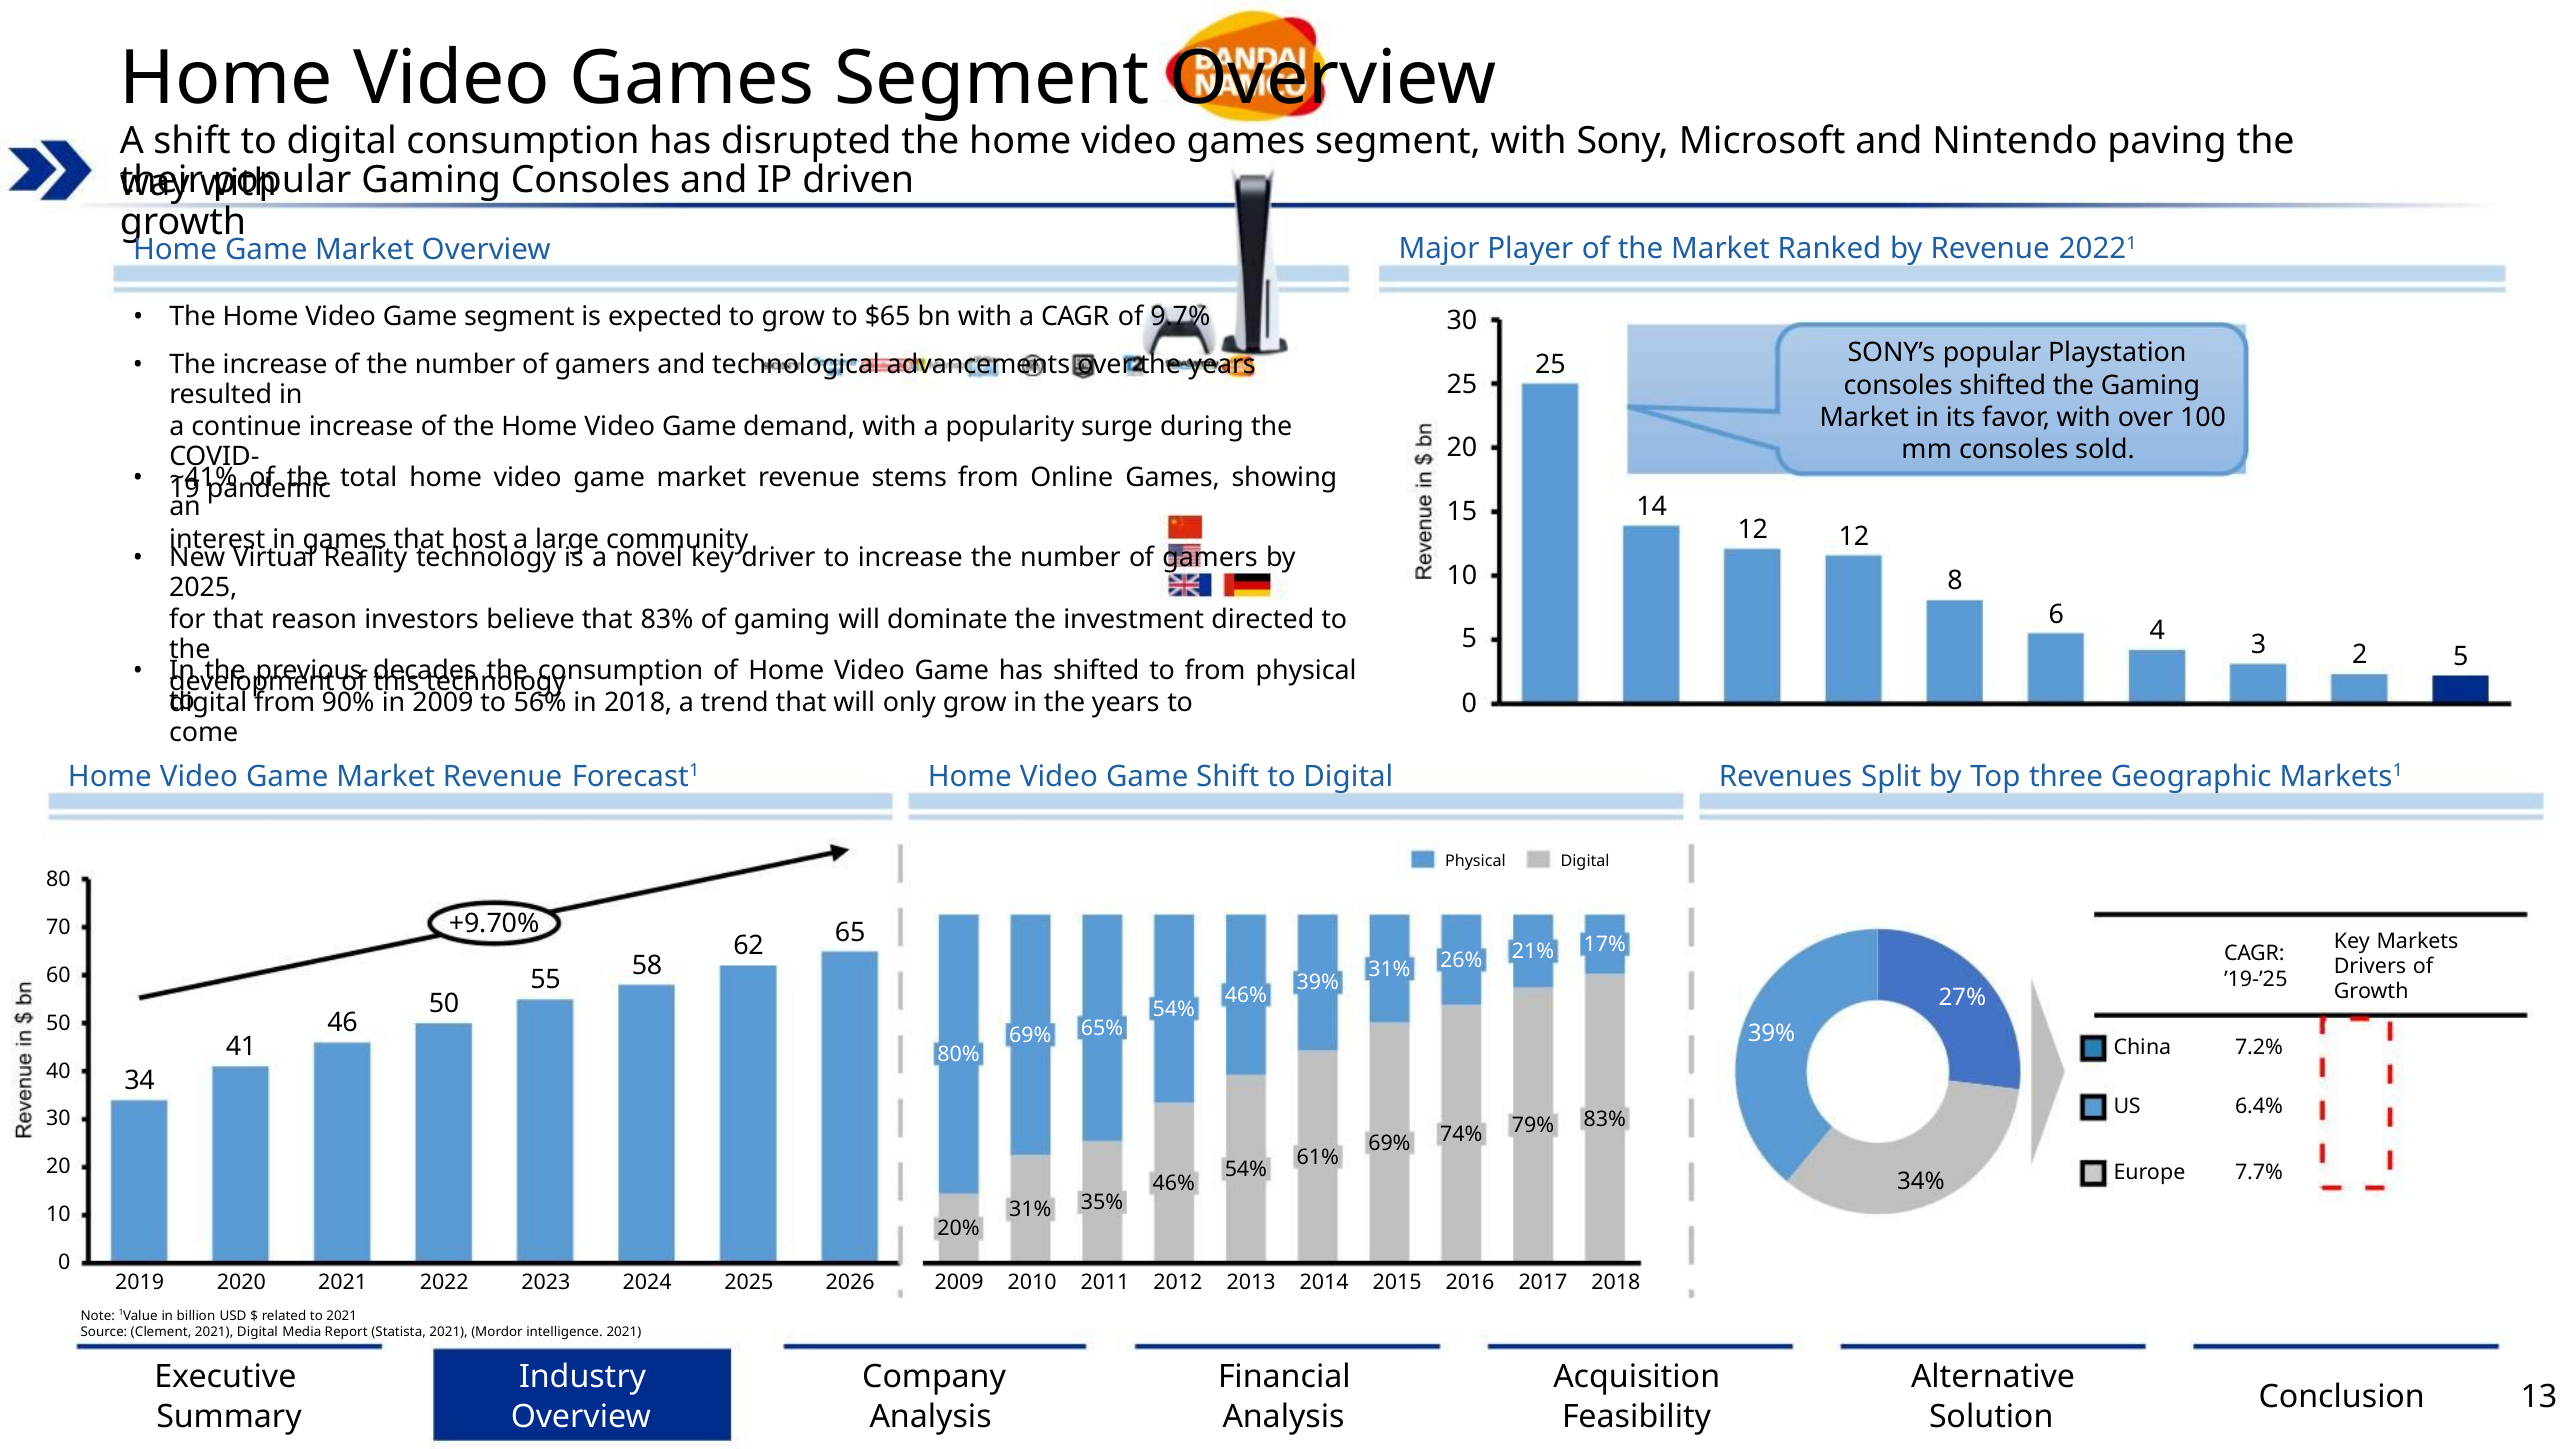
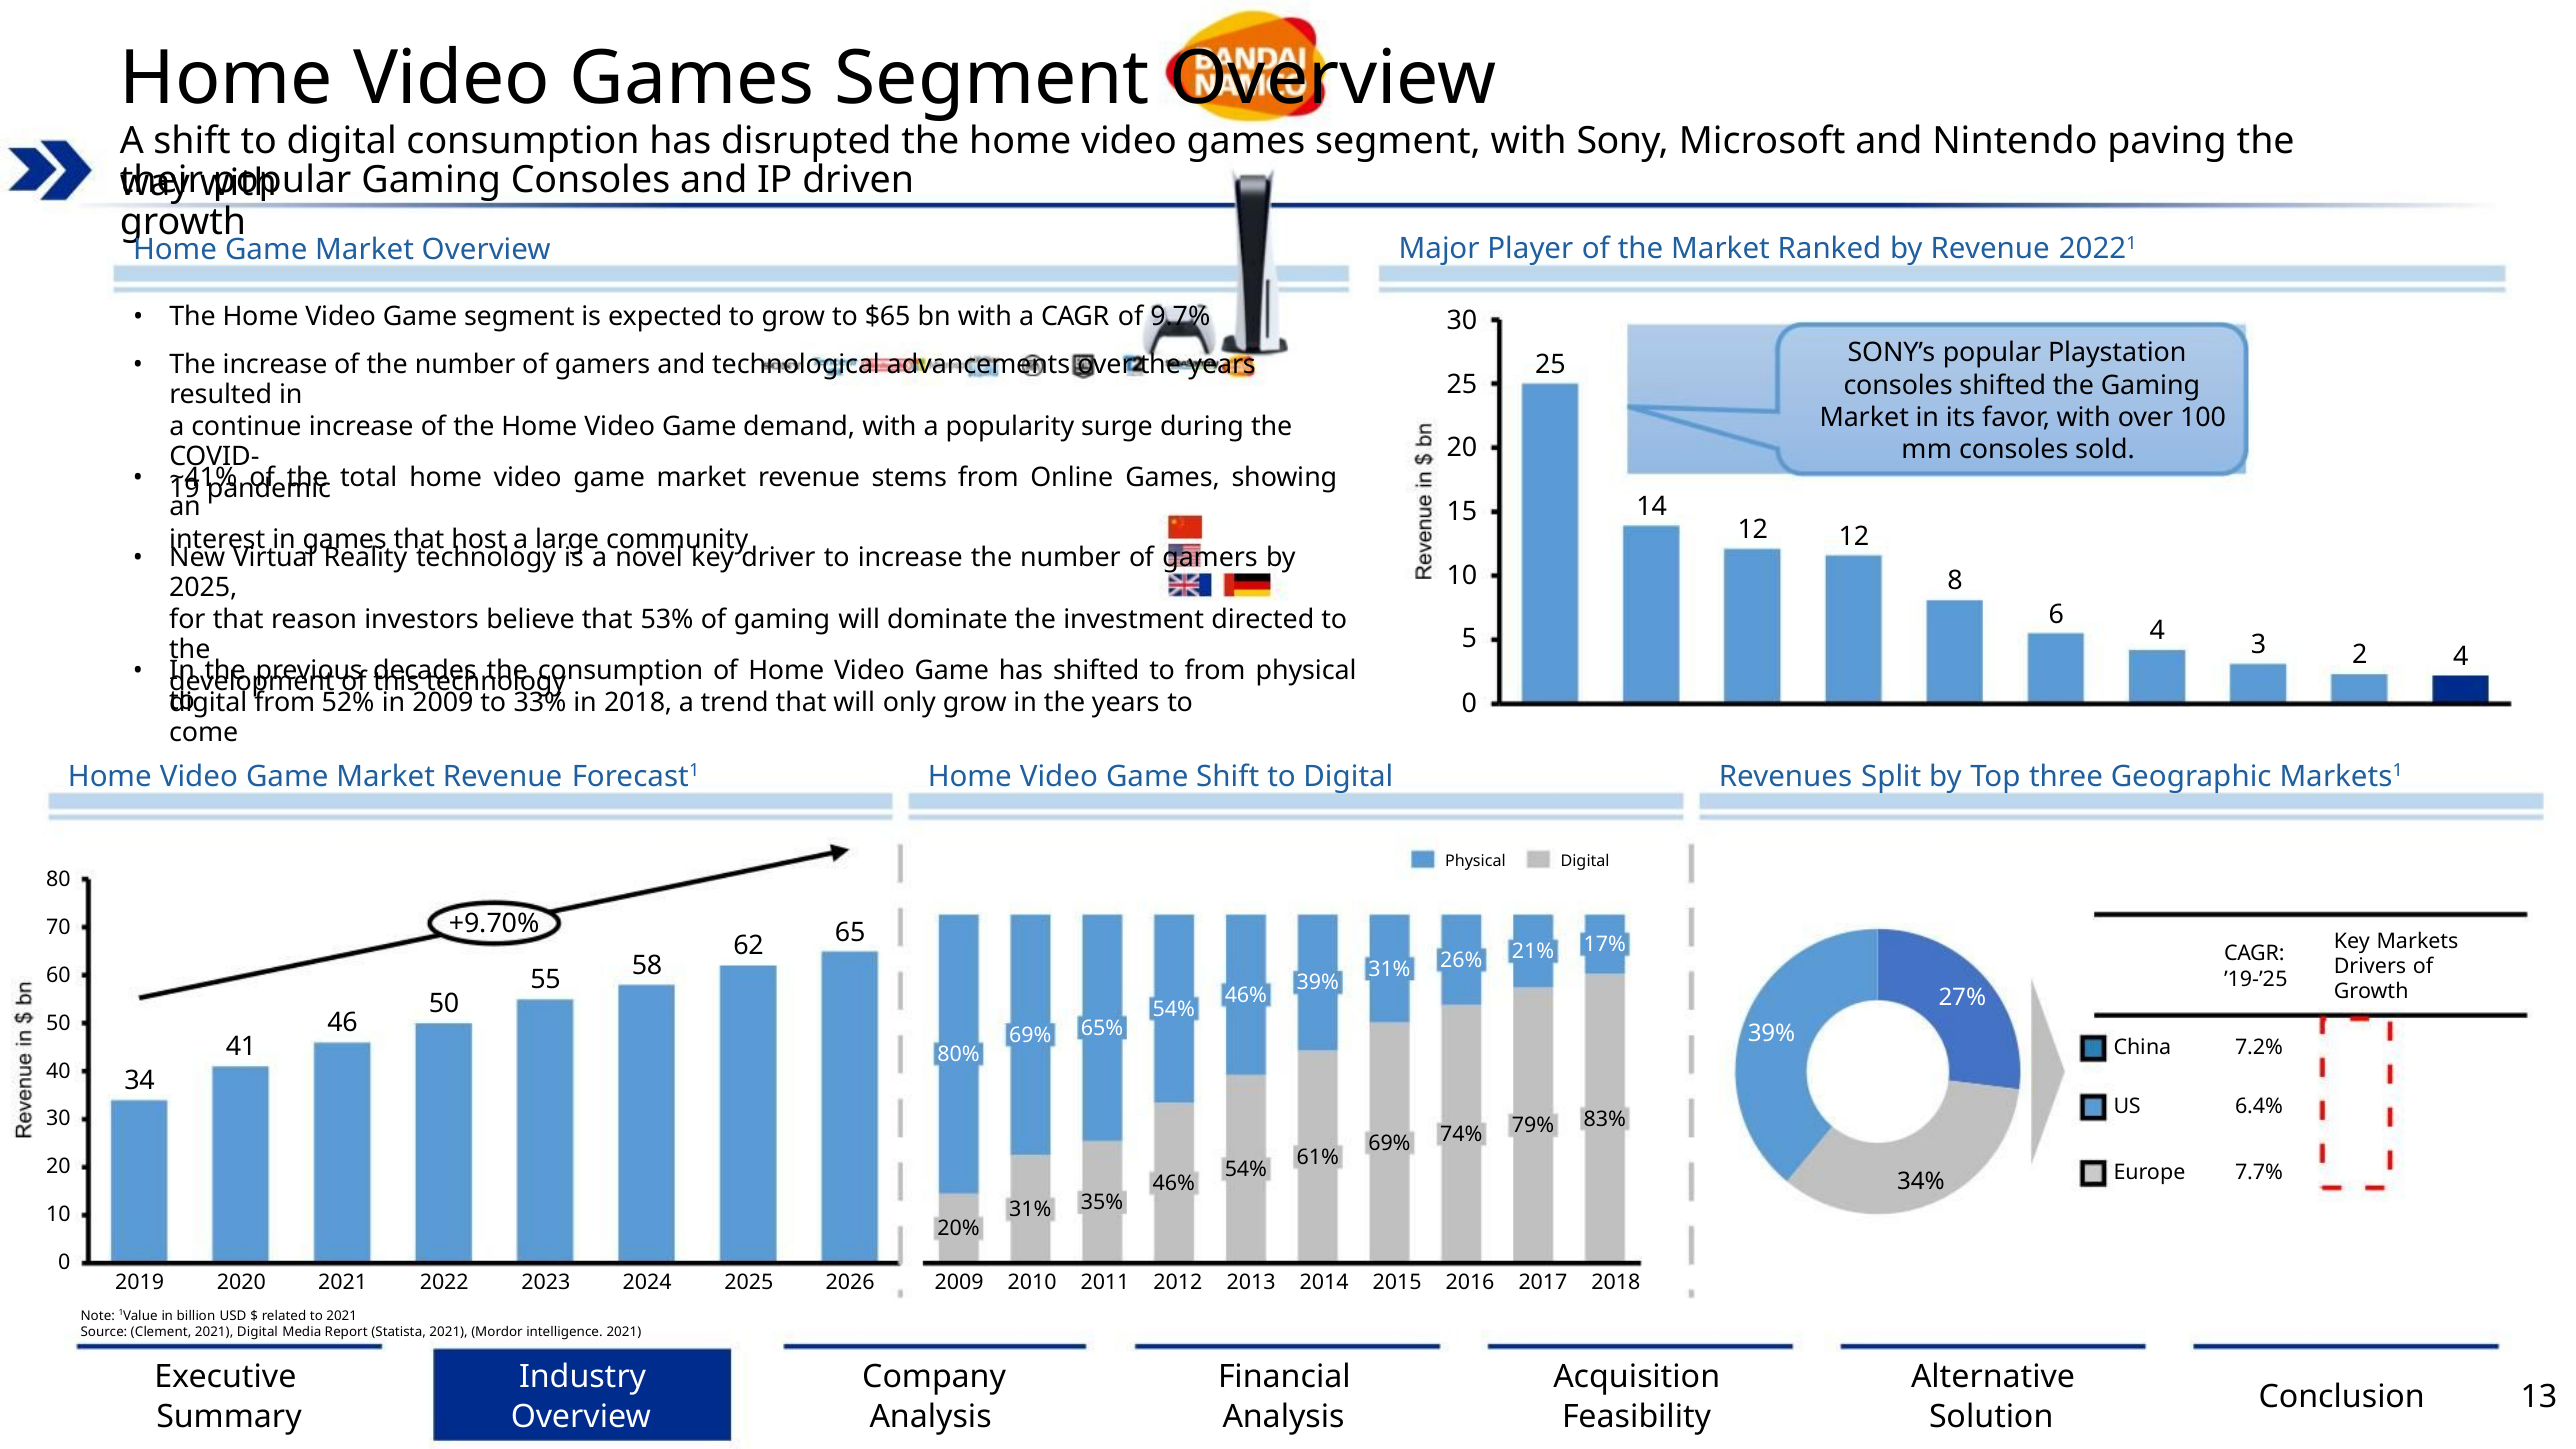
that 83%: 83% -> 53% (667, 620)
2 5: 5 -> 4 (2461, 656)
90%: 90% -> 52% (348, 703)
56%: 56% -> 33% (540, 703)
